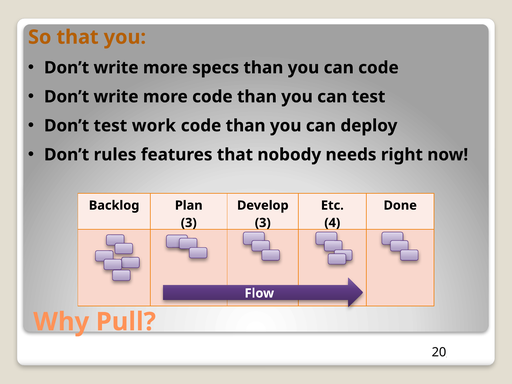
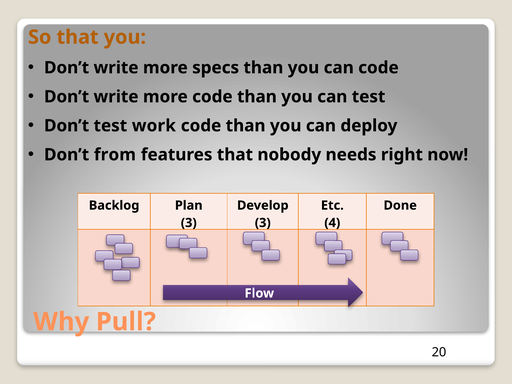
rules: rules -> from (115, 155)
